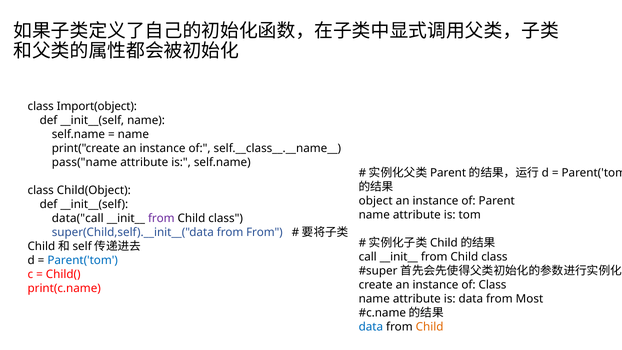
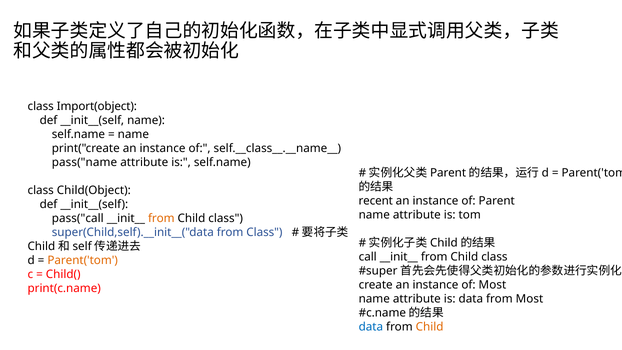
object: object -> recent (376, 201)
data("call: data("call -> pass("call (78, 218)
from colour: purple -> orange (161, 218)
from From: From -> Class (264, 232)
Parent('tom colour: blue -> orange (83, 260)
of Class: Class -> Most (492, 285)
